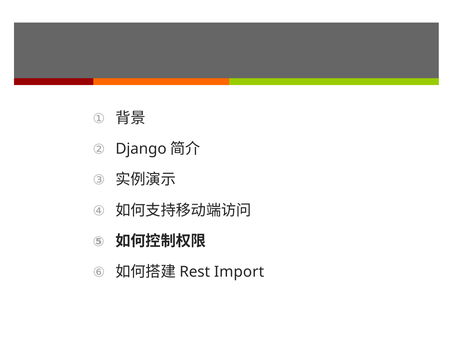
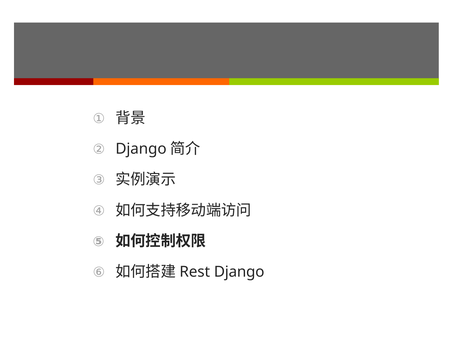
Import: Import -> Django (239, 272)
